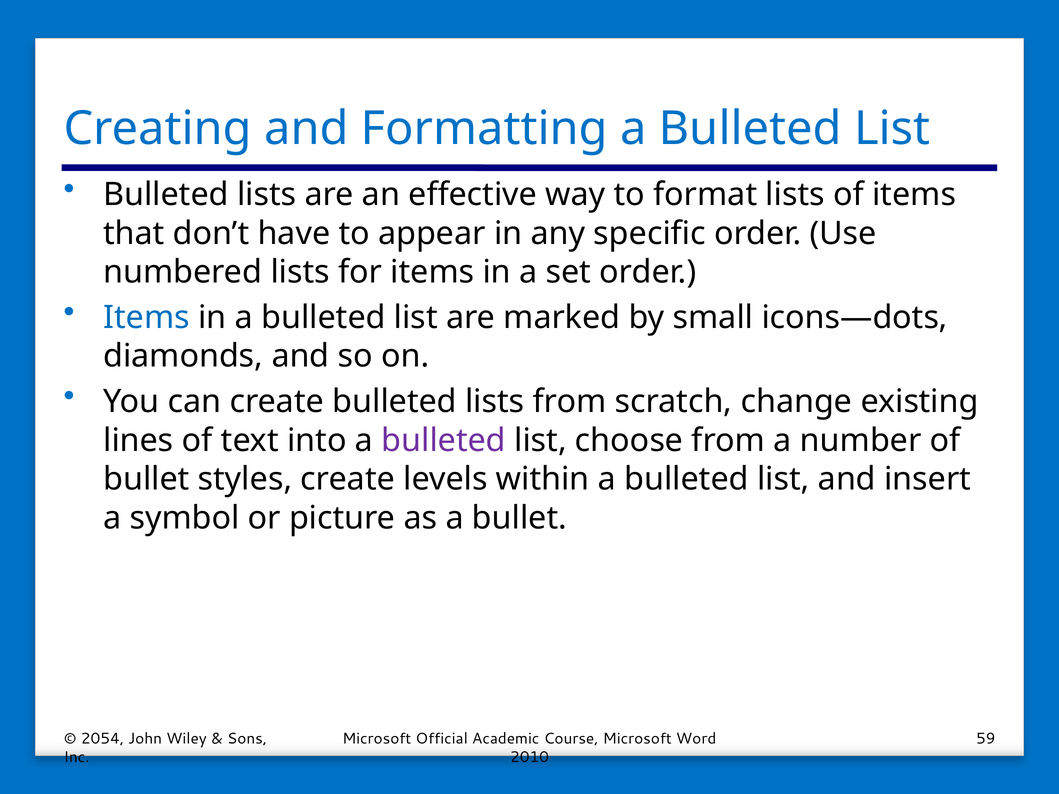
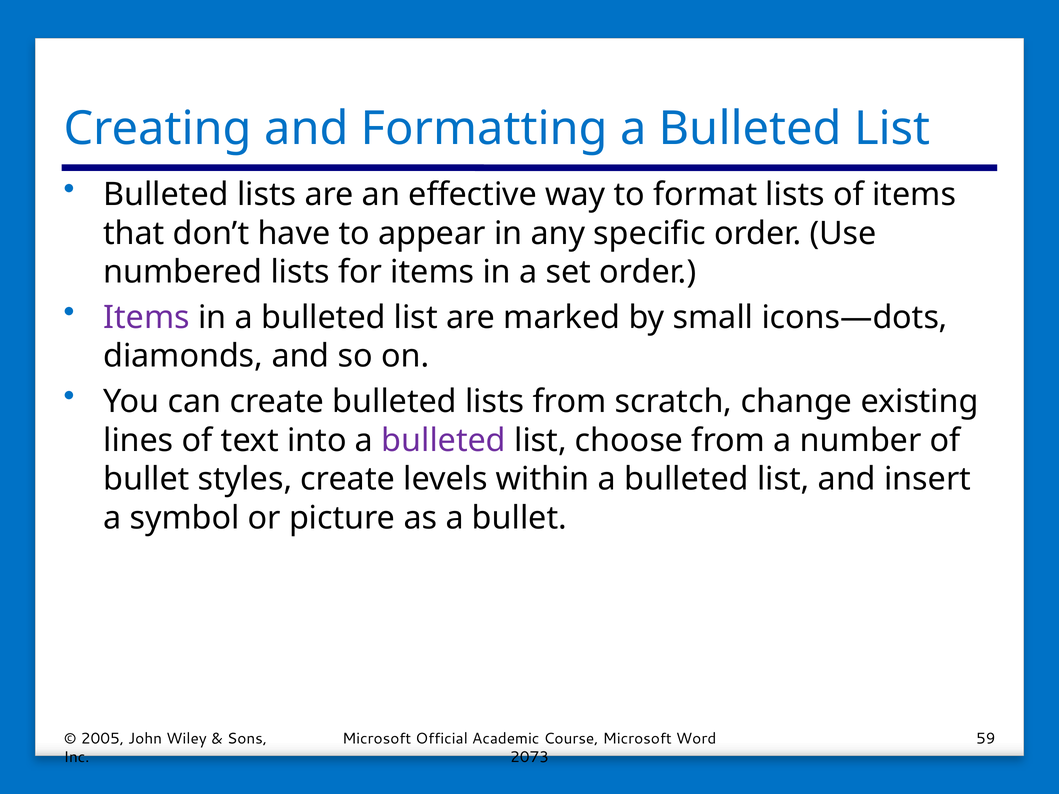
Items colour: blue -> purple (147, 318)
2054: 2054 -> 2005 (102, 739)
2010: 2010 -> 2073 (530, 757)
